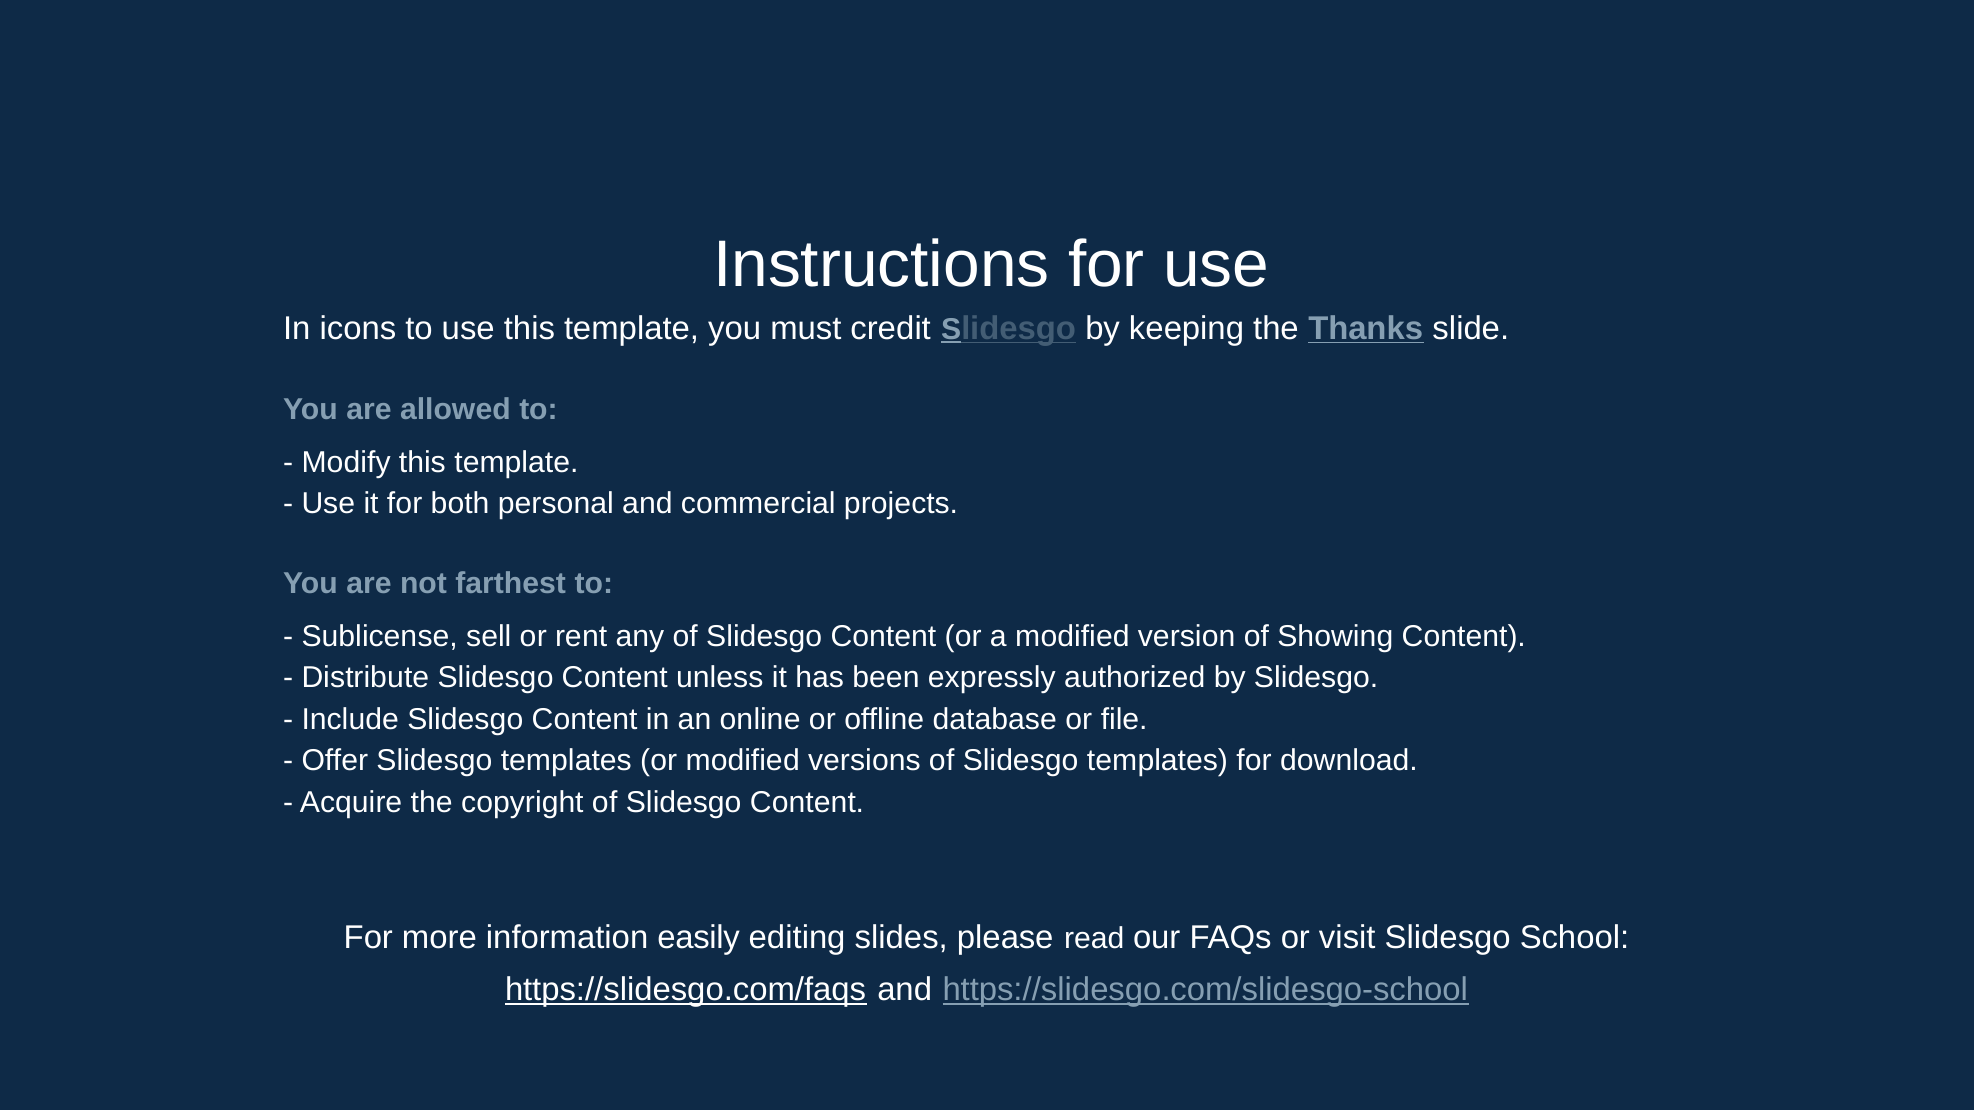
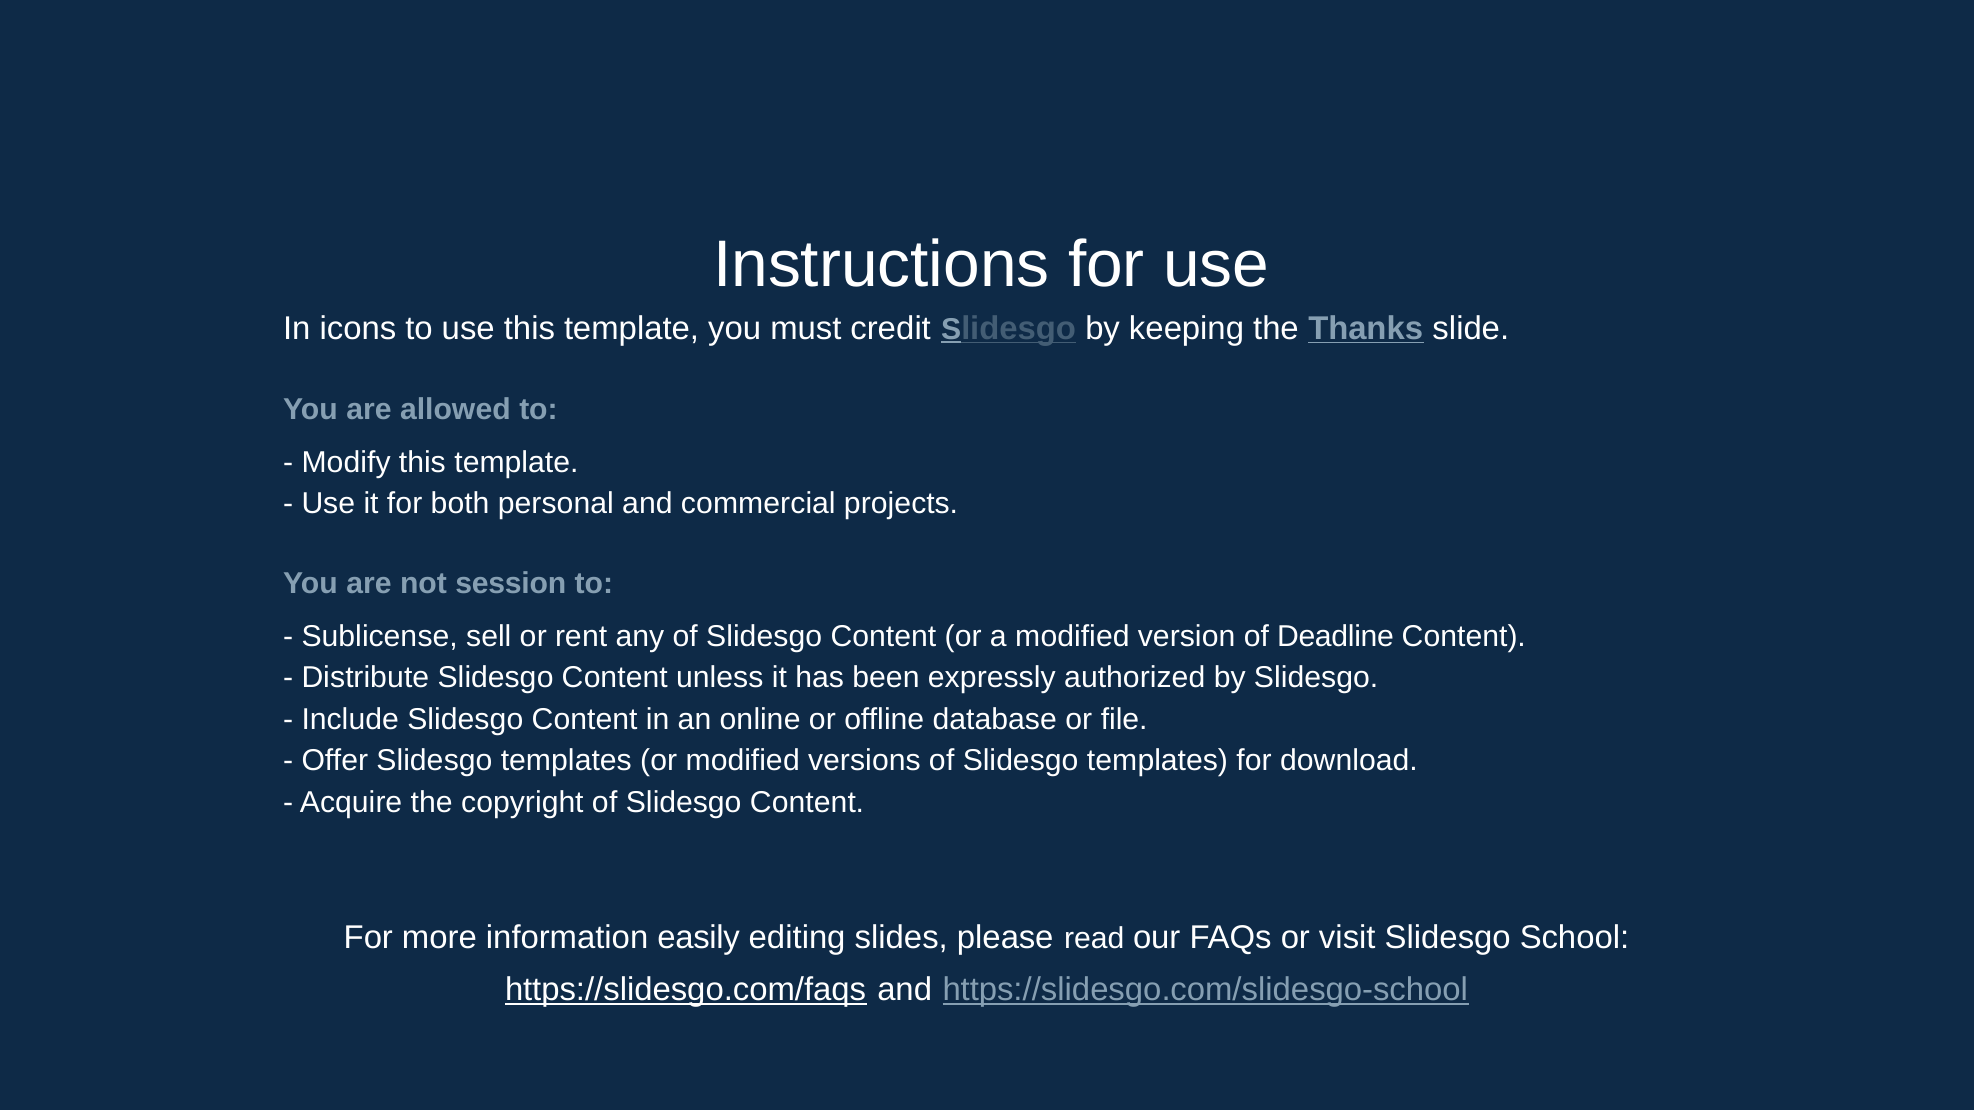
farthest: farthest -> session (511, 584)
Showing: Showing -> Deadline (1335, 636)
